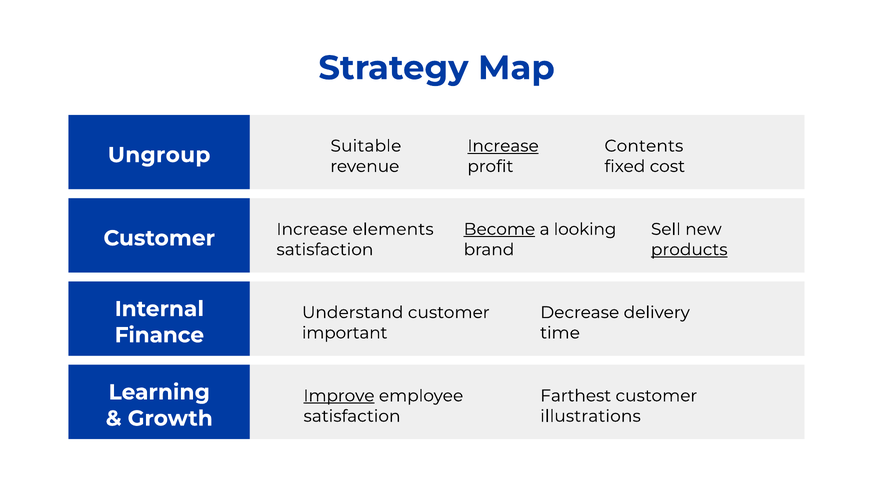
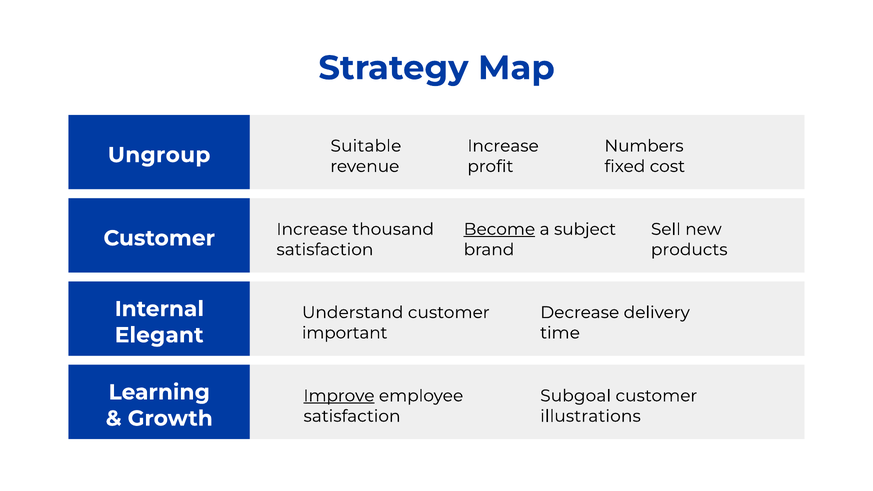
Increase underline: present -> none (503, 146)
Contents: Contents -> Numbers (644, 146)
elements: elements -> thousand (393, 229)
looking: looking -> subject (585, 229)
products underline: present -> none (689, 250)
Finance: Finance -> Elegant (159, 335)
Farthest: Farthest -> Subgoal (576, 396)
